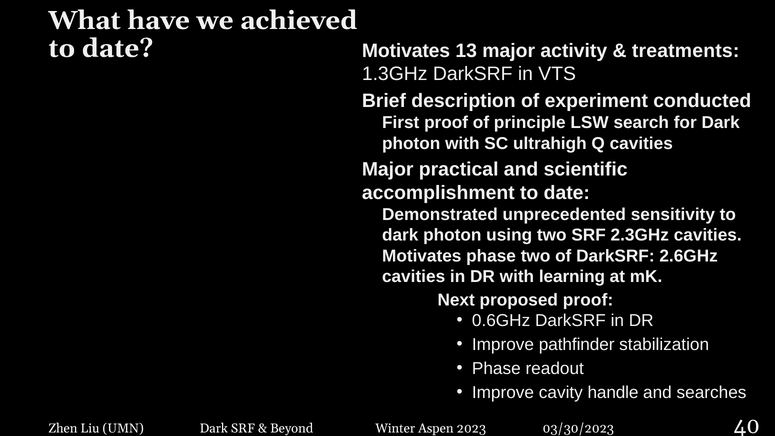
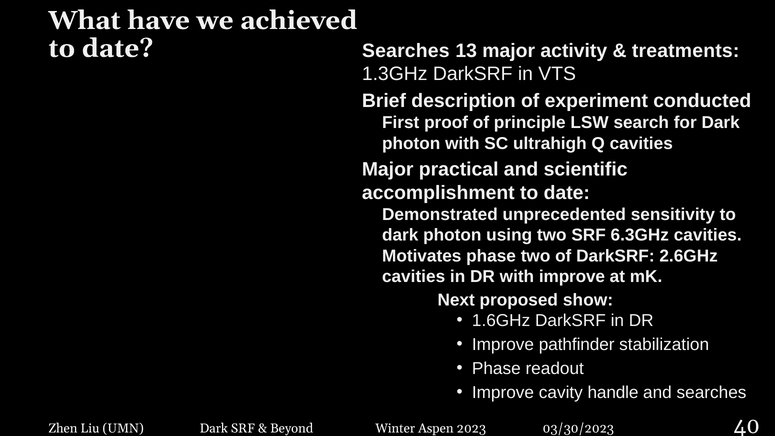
date Motivates: Motivates -> Searches (406, 51)
2.3GHz: 2.3GHz -> 6.3GHz (640, 235)
with learning: learning -> improve (572, 277)
proposed proof: proof -> show (588, 300)
0.6GHz: 0.6GHz -> 1.6GHz (501, 321)
